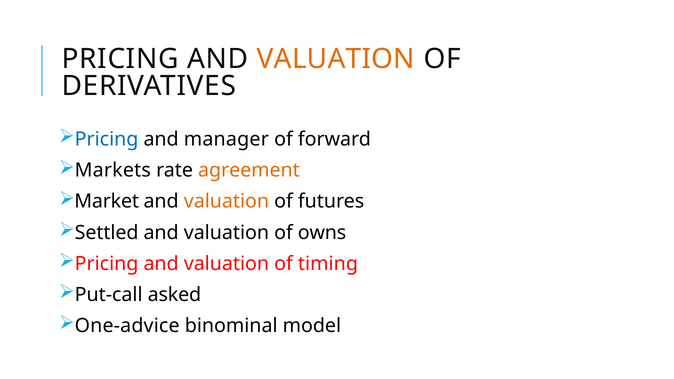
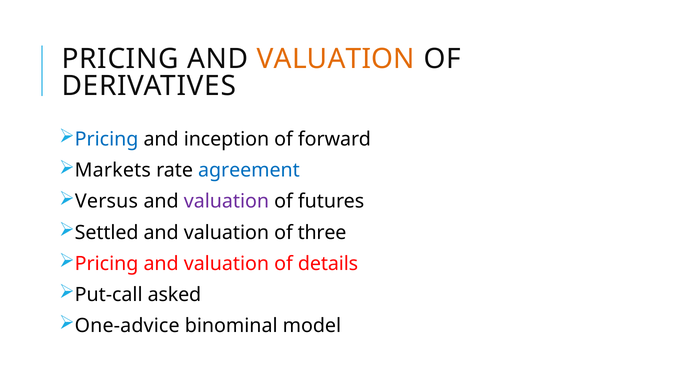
manager: manager -> inception (226, 139)
agreement colour: orange -> blue (249, 170)
Market: Market -> Versus (106, 202)
valuation colour: orange -> purple (226, 202)
owns: owns -> three (322, 233)
timing: timing -> details (328, 264)
